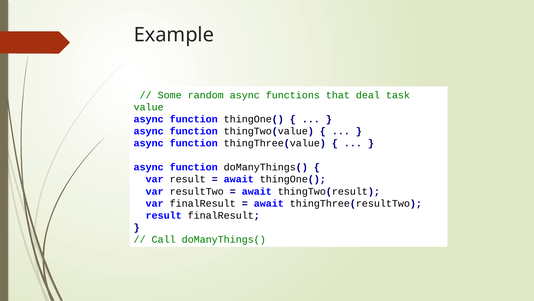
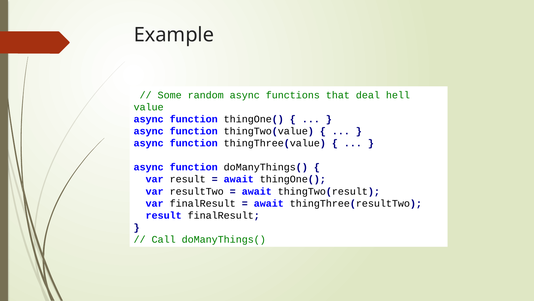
task: task -> hell (398, 95)
